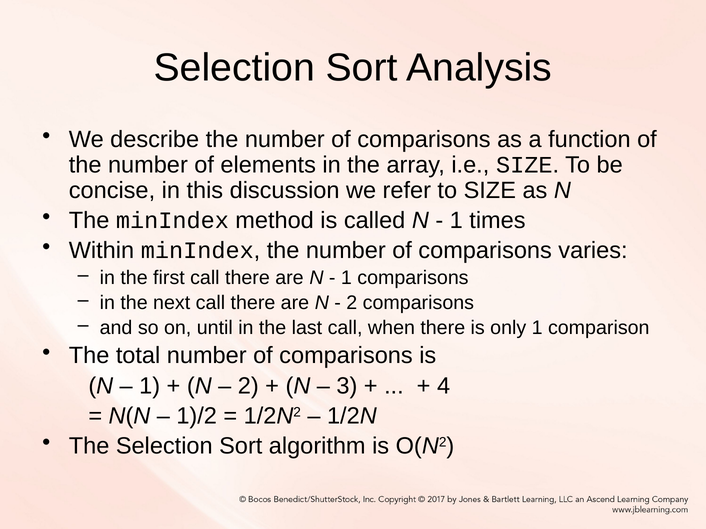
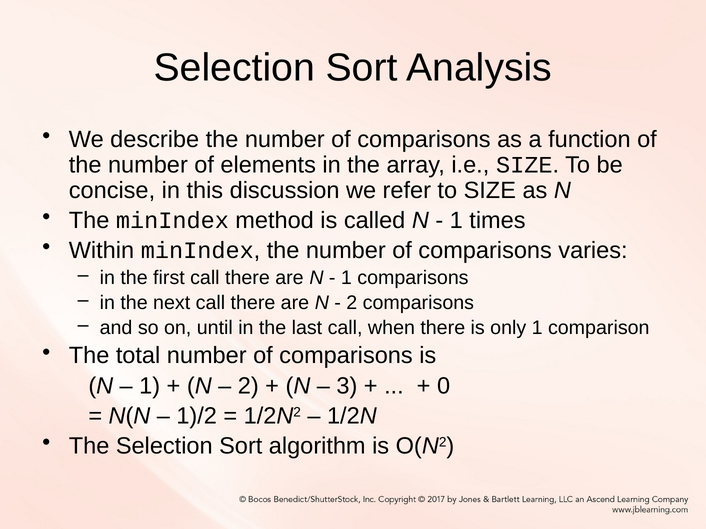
4: 4 -> 0 (444, 386)
